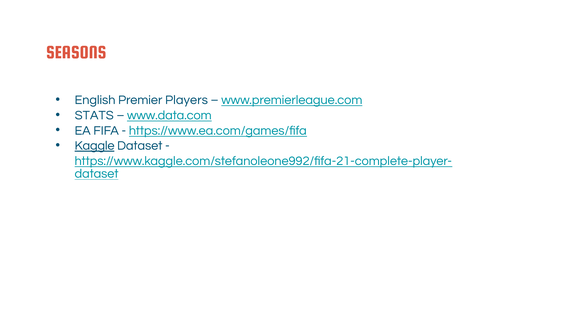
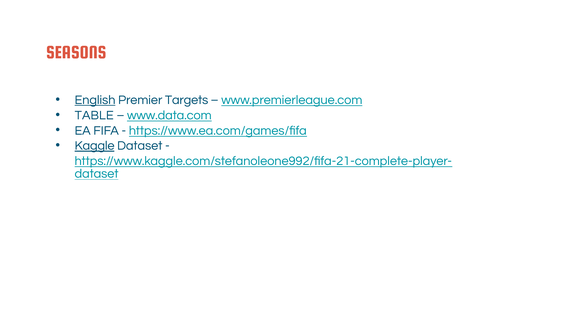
English underline: none -> present (95, 100)
Players: Players -> Targets (187, 100)
STATS: STATS -> TABLE (94, 115)
